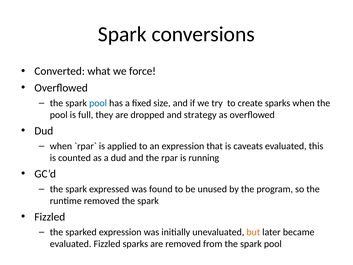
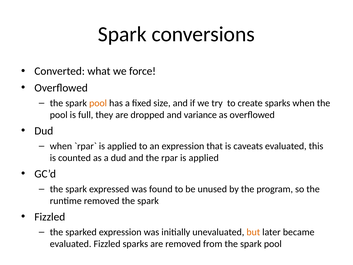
pool colour: blue -> orange (98, 103)
strategy: strategy -> variance (200, 115)
rpar is running: running -> applied (204, 158)
